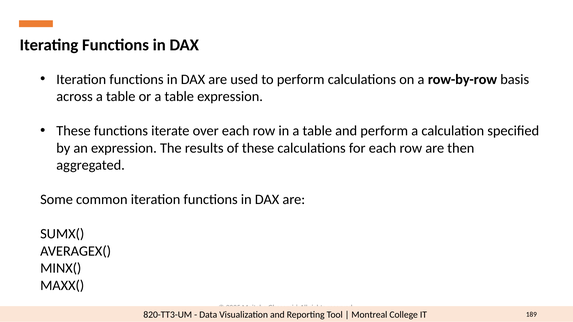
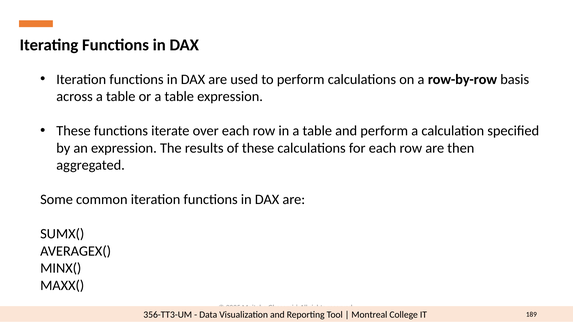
820-TT3-UM: 820-TT3-UM -> 356-TT3-UM (168, 315)
